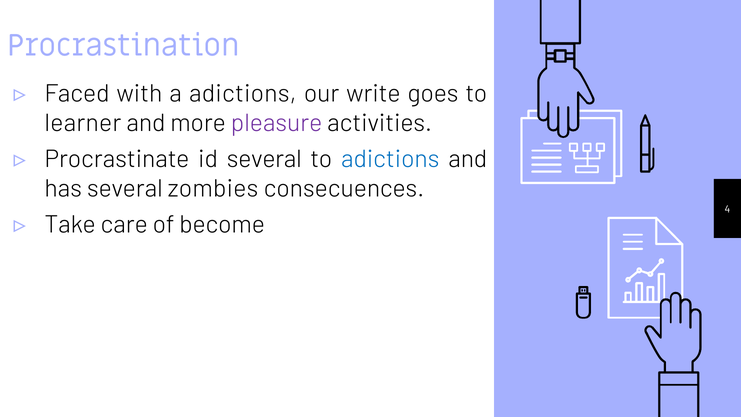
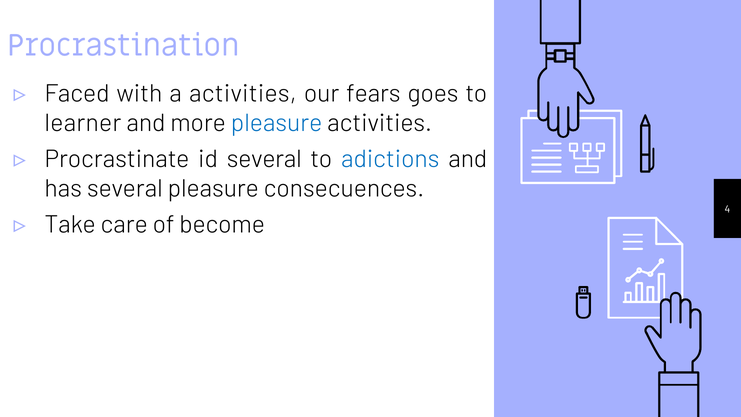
a adictions: adictions -> activities (243, 93)
write: write -> fears (373, 93)
pleasure colour: purple -> blue (276, 123)
several zombies: zombies -> pleasure (213, 189)
